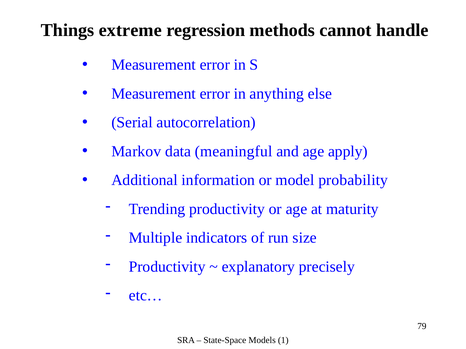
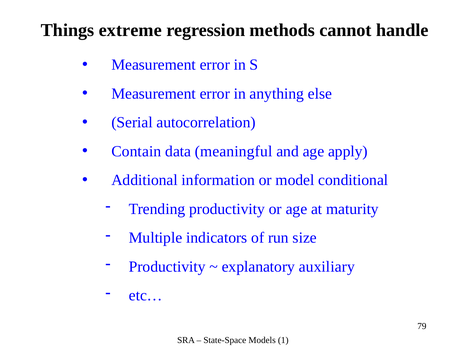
Markov: Markov -> Contain (136, 151)
probability: probability -> conditional (353, 180)
precisely: precisely -> auxiliary (327, 267)
